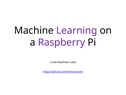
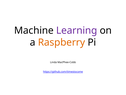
Raspberry colour: purple -> orange (61, 42)
